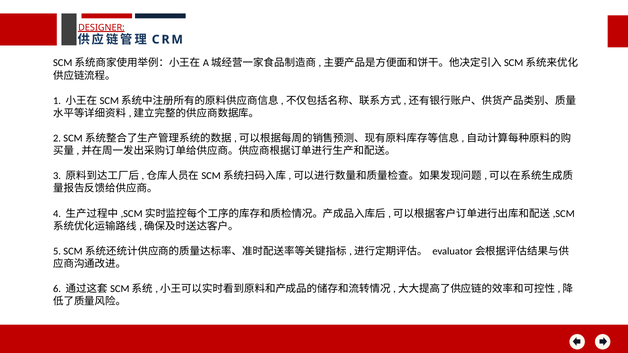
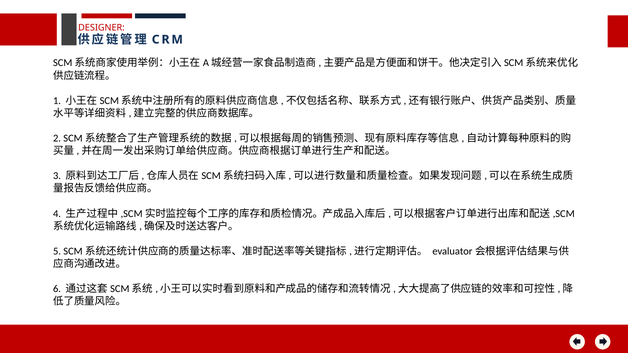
DESIGNER underline: present -> none (101, 28)
